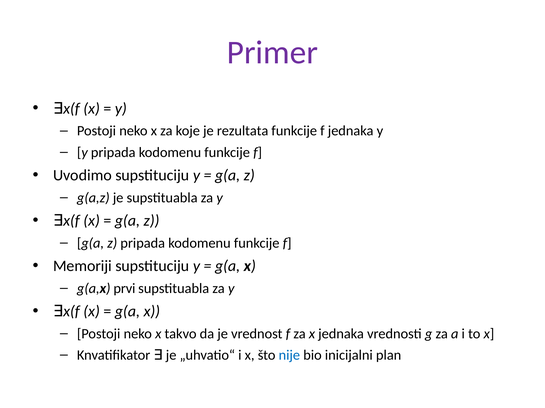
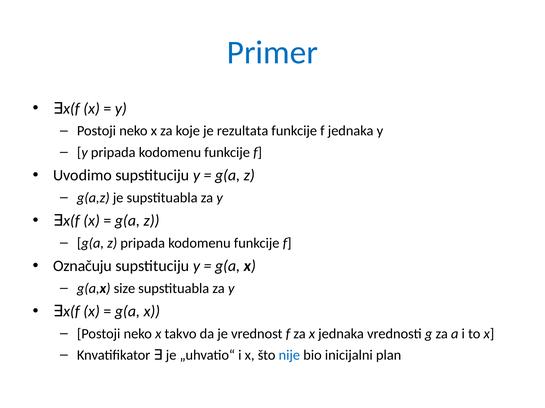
Primer colour: purple -> blue (272, 53)
Memoriji: Memoriji -> Označuju (83, 267)
prvi: prvi -> size (124, 289)
